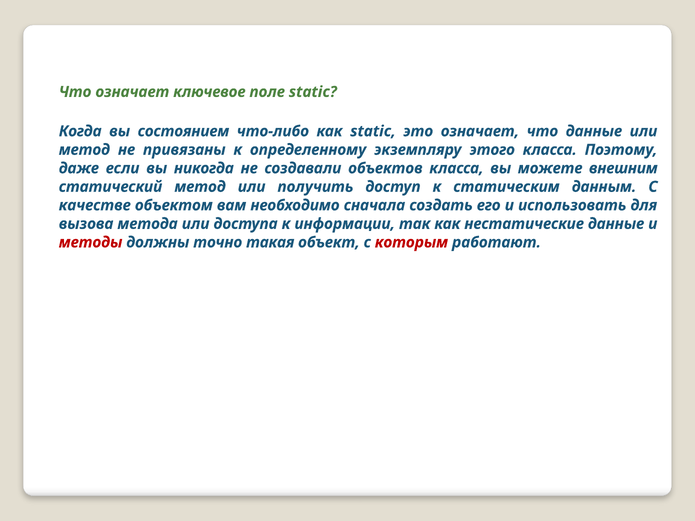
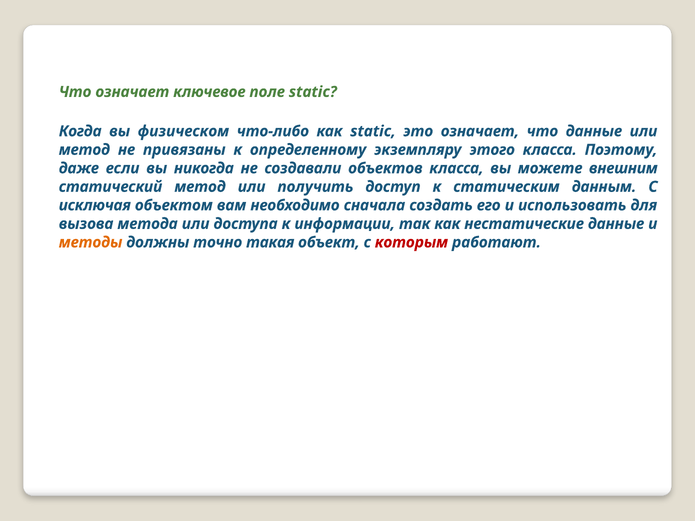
состоянием: состоянием -> физическом (183, 131)
качестве: качестве -> исключая (95, 205)
методы colour: red -> orange (91, 242)
